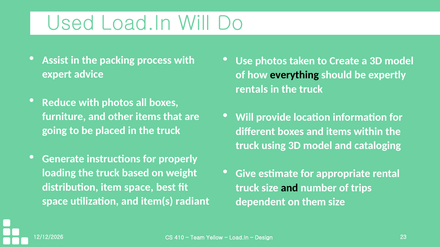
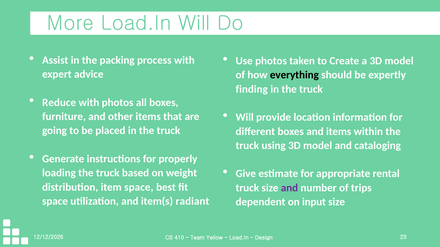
Used: Used -> More (70, 23)
rentals: rentals -> finding (252, 89)
and colour: black -> purple (289, 188)
them: them -> input (314, 202)
